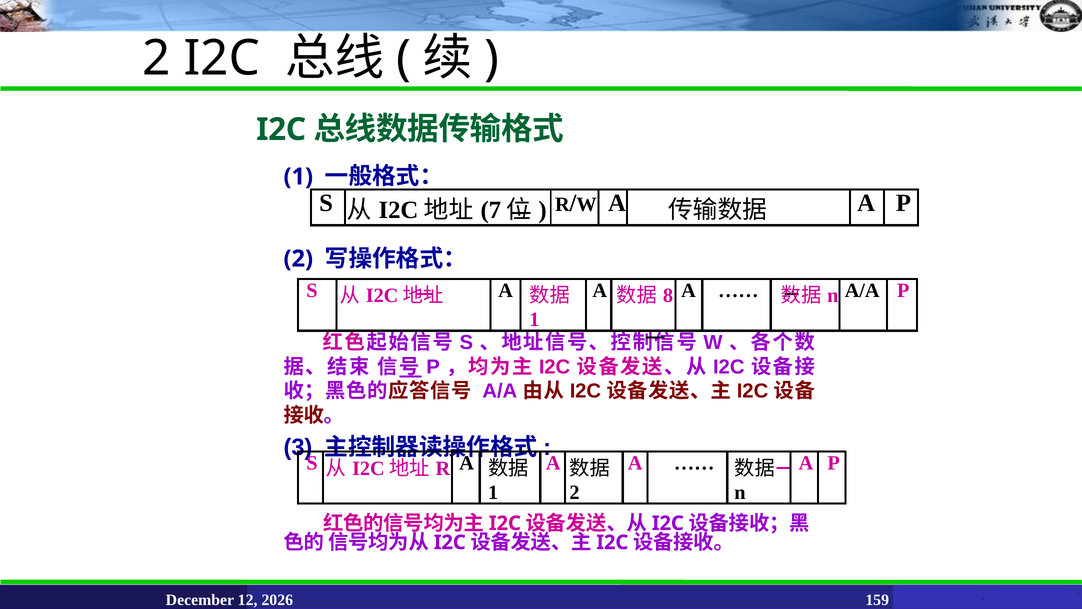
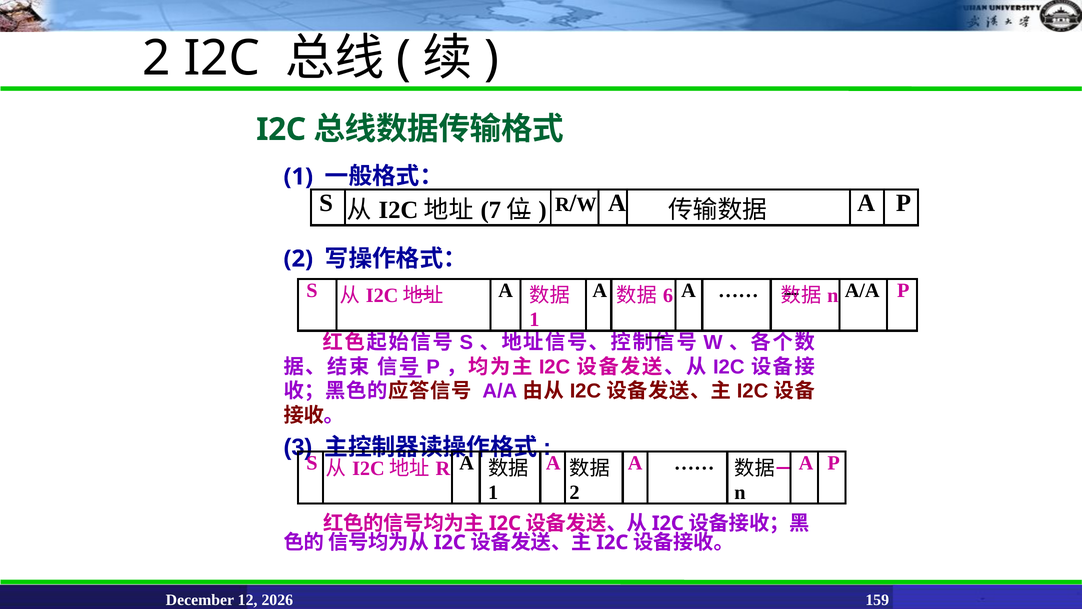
8: 8 -> 6 (668, 296)
